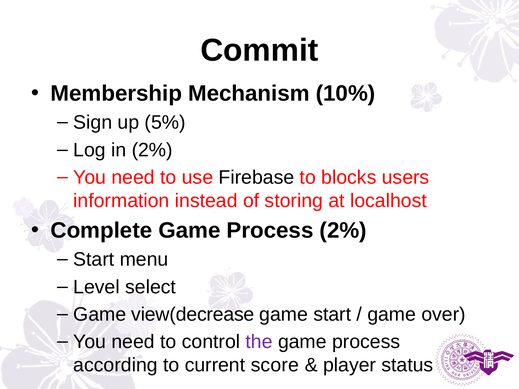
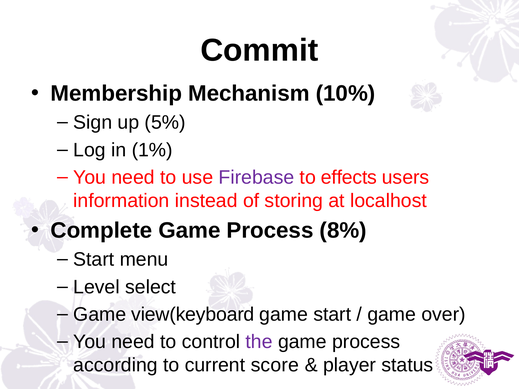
in 2%: 2% -> 1% (152, 150)
Firebase colour: black -> purple (256, 177)
blocks: blocks -> effects (349, 177)
Process 2%: 2% -> 8% (343, 231)
view(decrease: view(decrease -> view(keyboard (193, 315)
